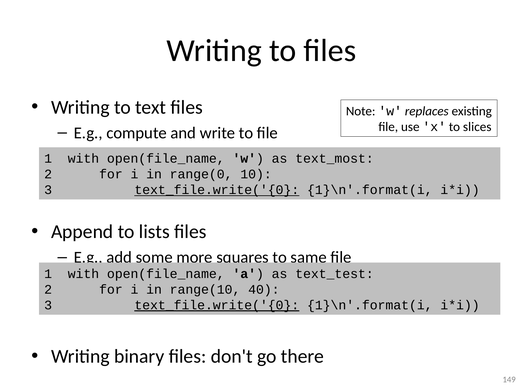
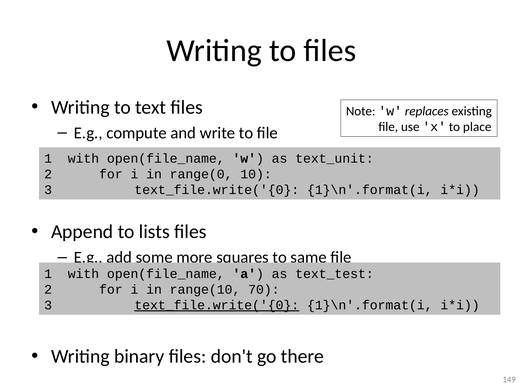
slices: slices -> place (477, 127)
text_most: text_most -> text_unit (334, 159)
text_file.write('{0 underline: present -> none (217, 190)
40: 40 -> 70 (264, 290)
